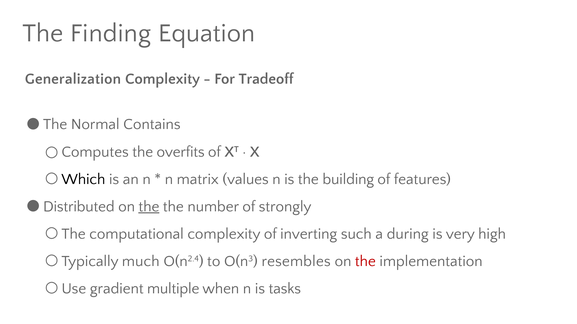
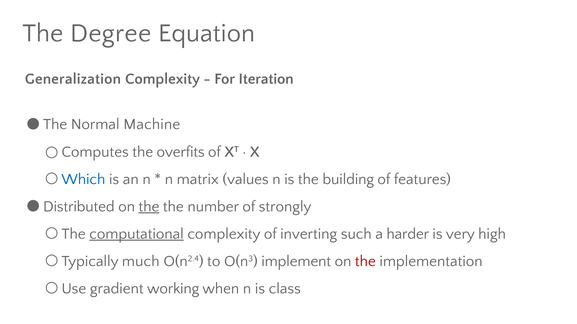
Finding: Finding -> Degree (111, 33)
Tradeoff: Tradeoff -> Iteration (266, 79)
Contains: Contains -> Machine (152, 125)
Which colour: black -> blue (83, 179)
computational underline: none -> present (137, 234)
during: during -> harder (408, 234)
resembles: resembles -> implement (296, 262)
multiple: multiple -> working (173, 289)
tasks: tasks -> class (285, 289)
